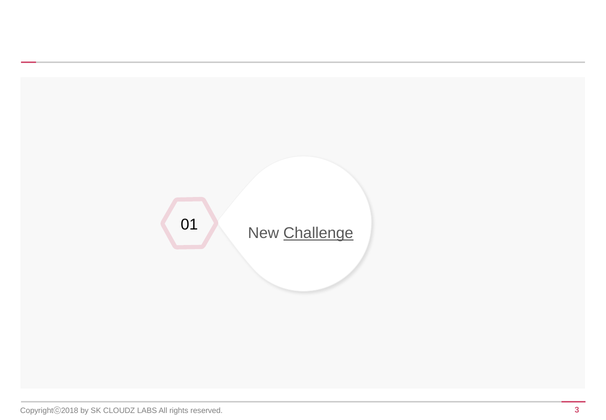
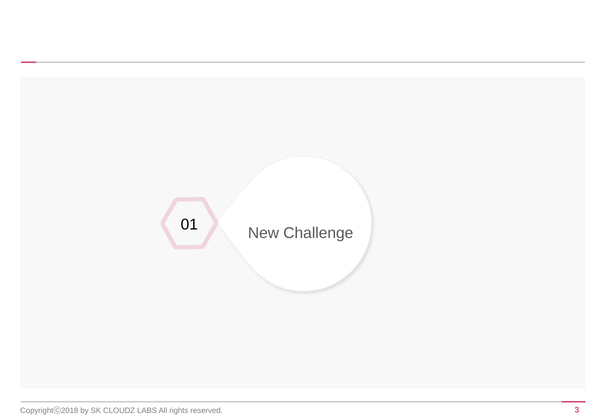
Challenge underline: present -> none (318, 233)
